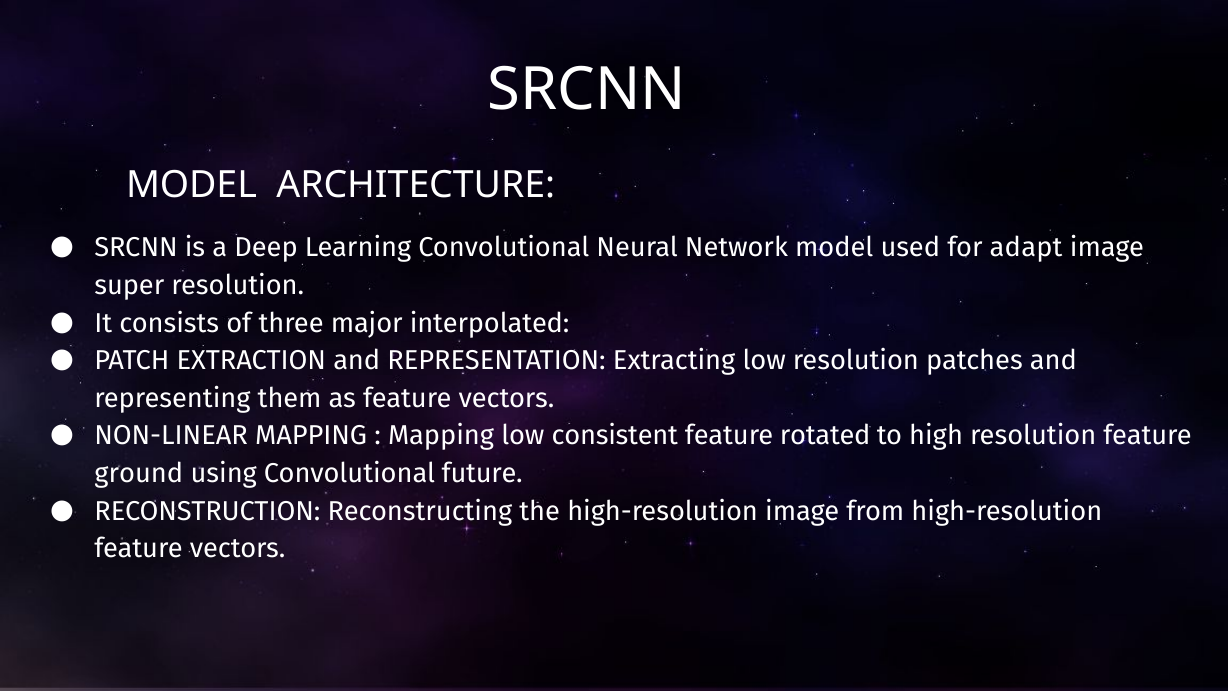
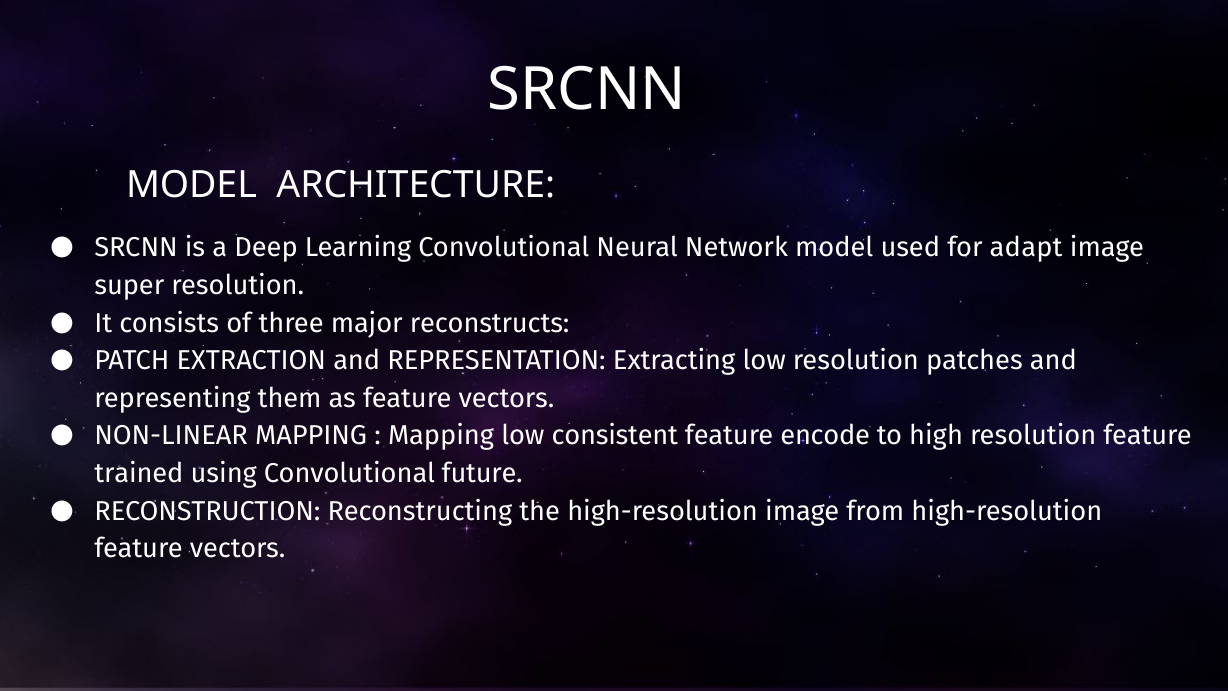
interpolated: interpolated -> reconstructs (490, 323)
rotated: rotated -> encode (825, 436)
ground: ground -> trained (139, 473)
